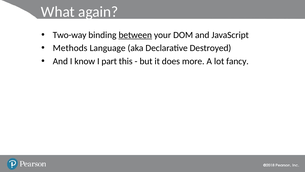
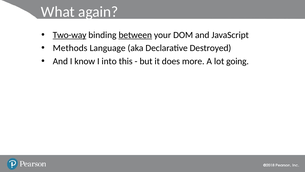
Two-way underline: none -> present (70, 35)
part: part -> into (109, 61)
fancy: fancy -> going (237, 61)
